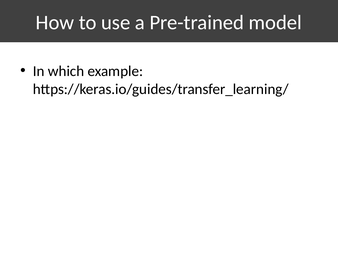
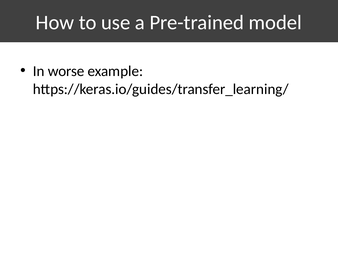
which: which -> worse (66, 71)
